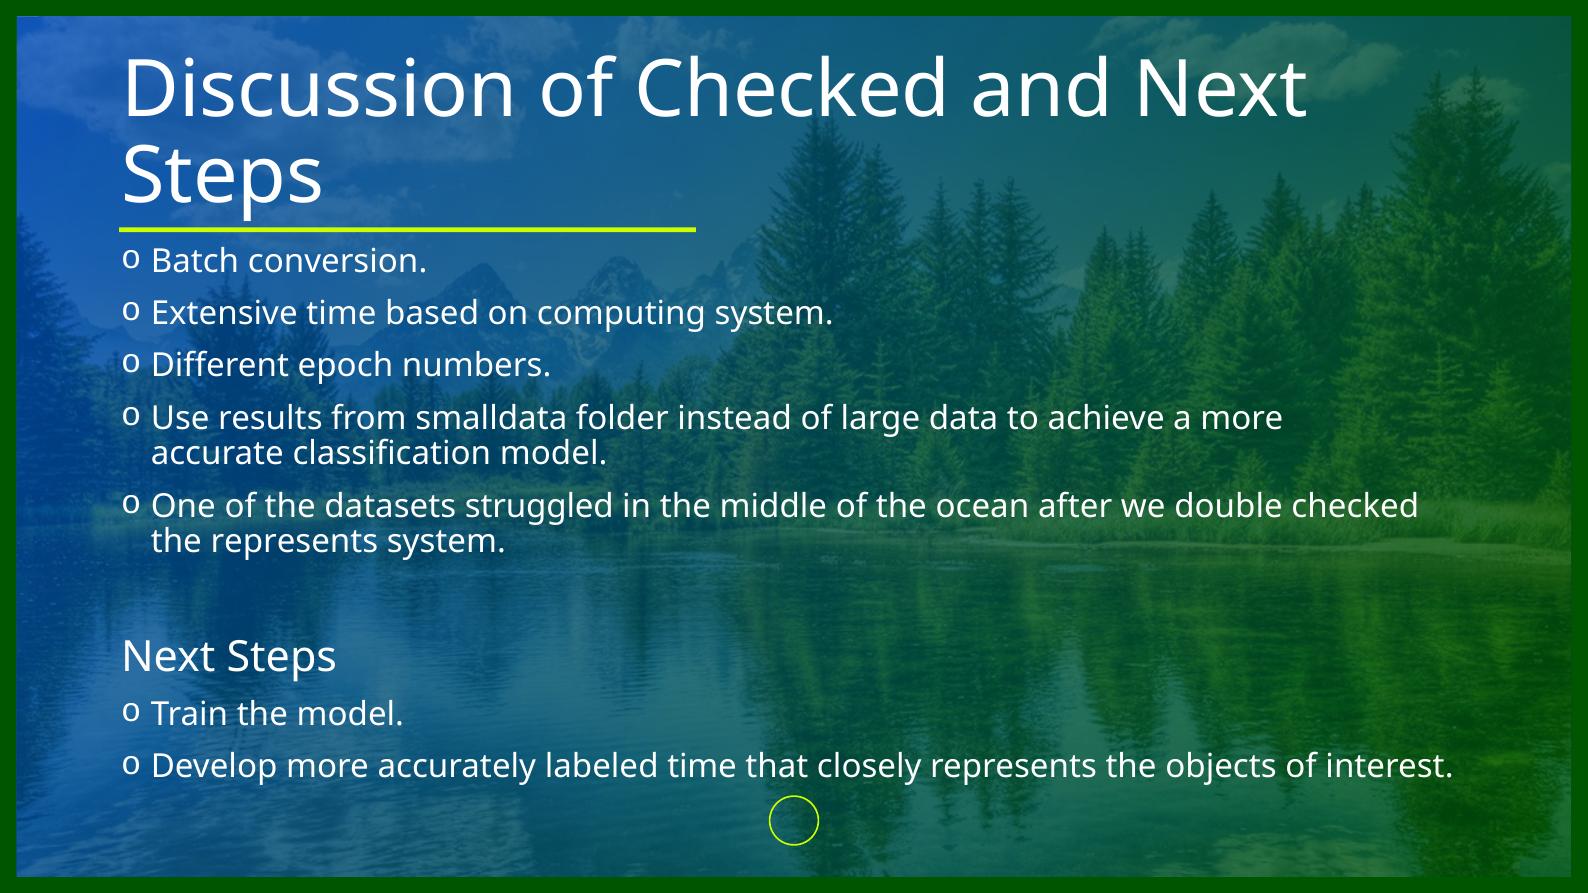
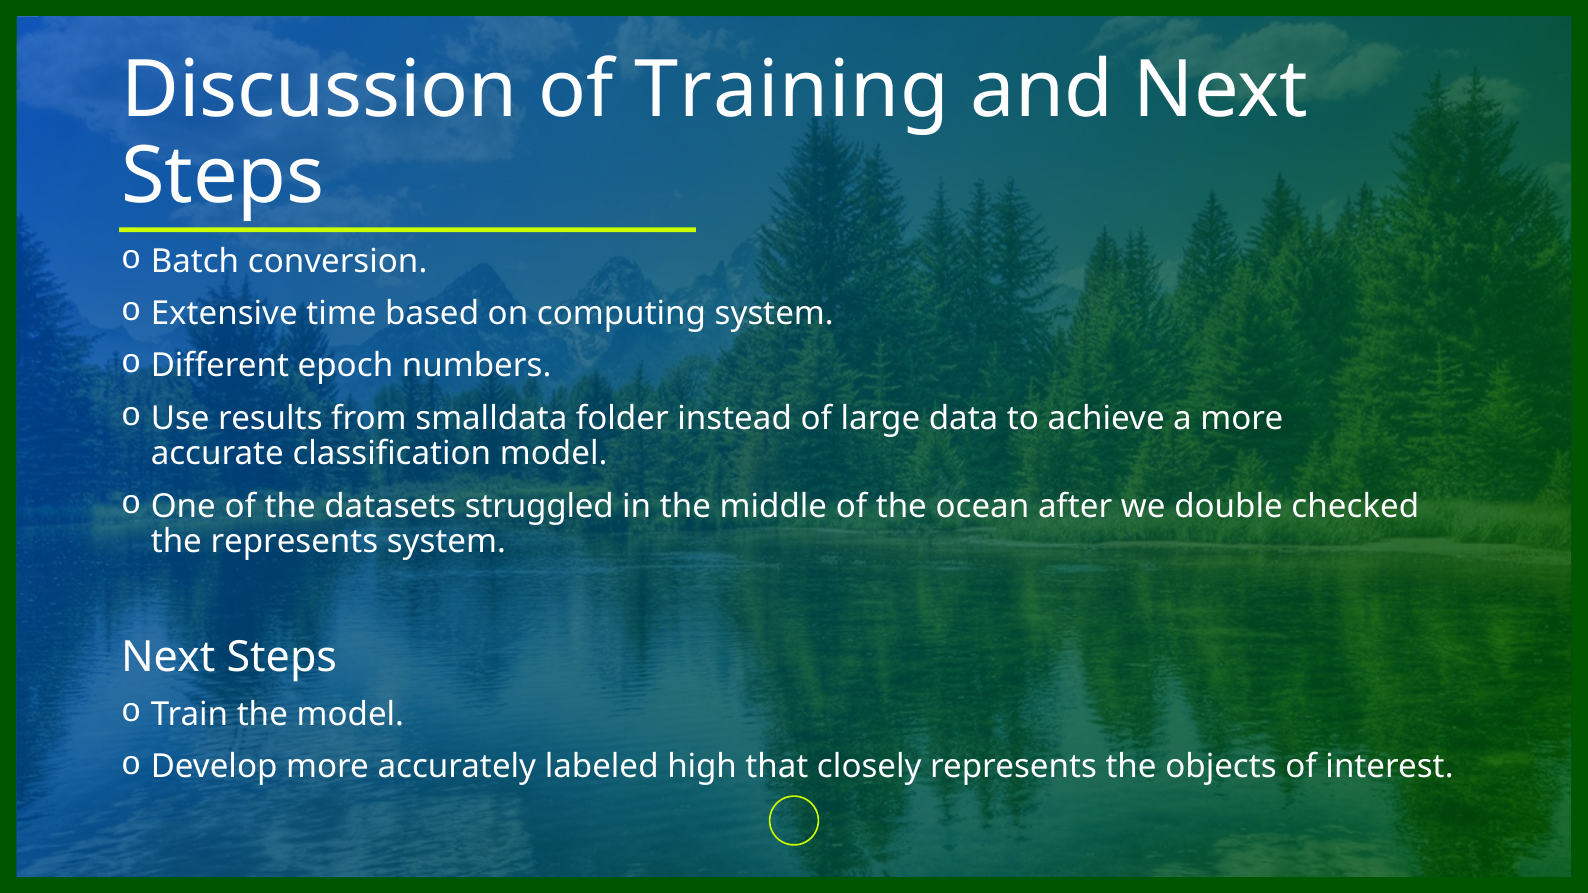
of Checked: Checked -> Training (792, 90)
labeled time: time -> high (702, 767)
